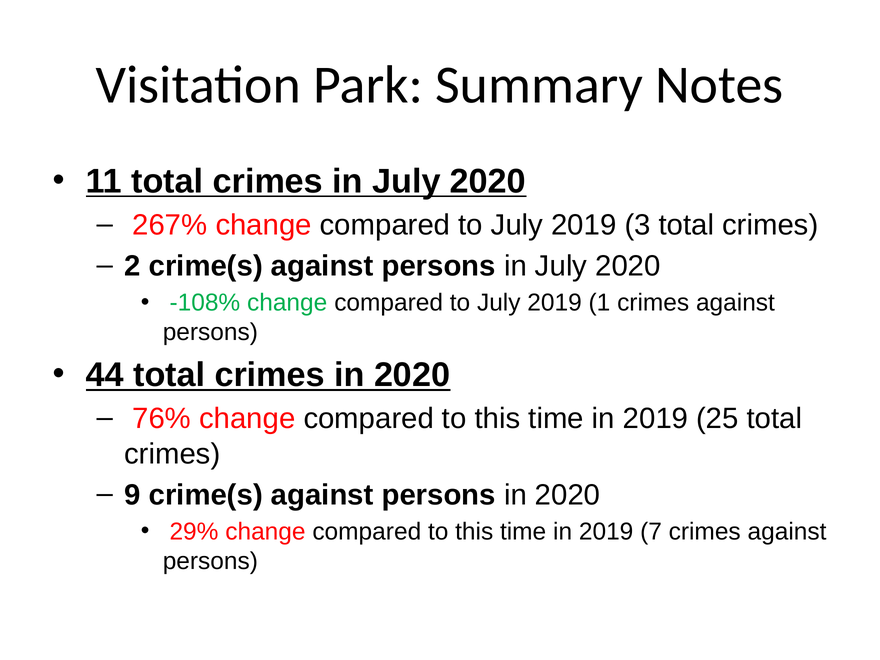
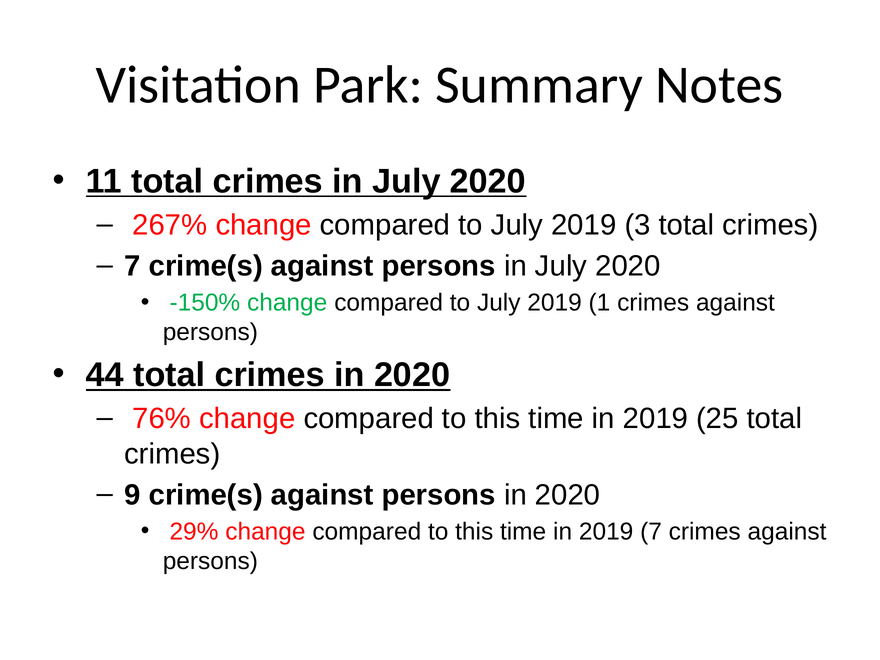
2: 2 -> 7 (132, 266)
-108%: -108% -> -150% (205, 303)
